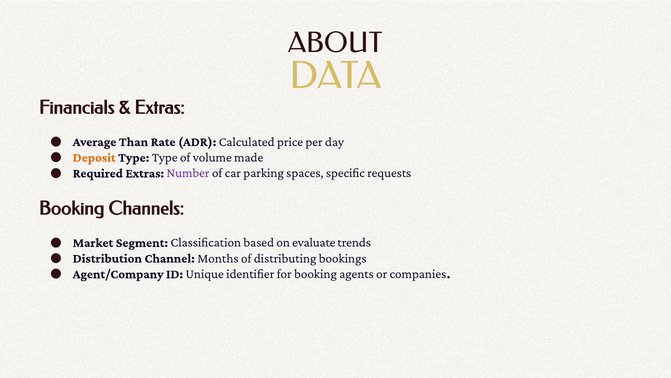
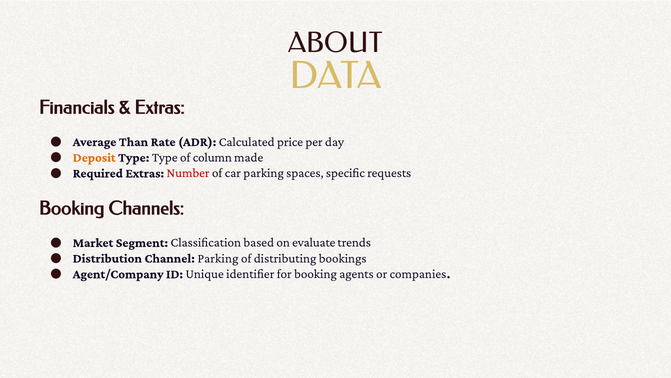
volume: volume -> column (212, 157)
Number colour: purple -> red (188, 173)
Channel Months: Months -> Parking (218, 258)
